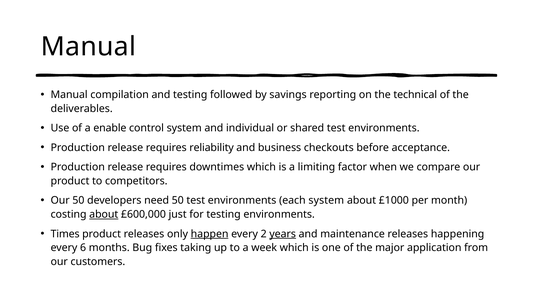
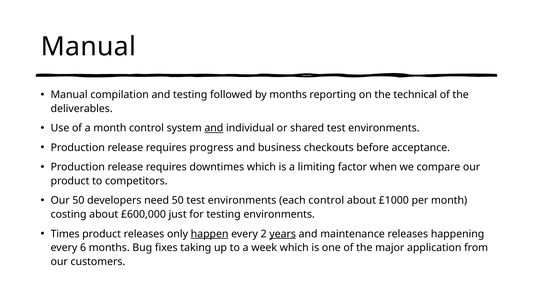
by savings: savings -> months (288, 95)
a enable: enable -> month (110, 128)
and underline: none -> present (214, 128)
reliability: reliability -> progress (212, 148)
each system: system -> control (326, 200)
about underline: present -> none (104, 214)
